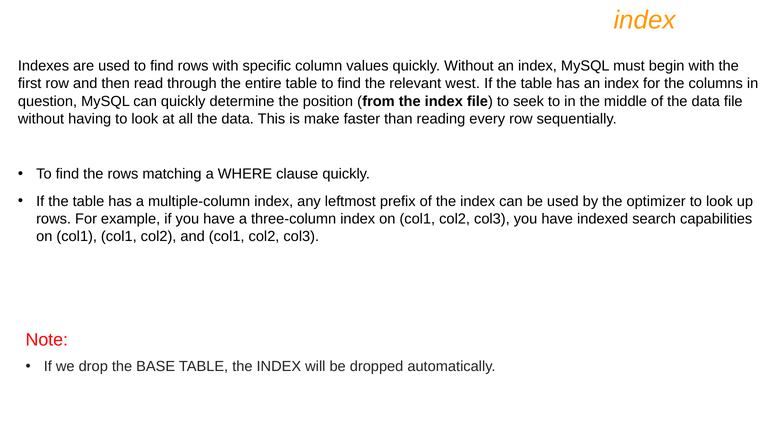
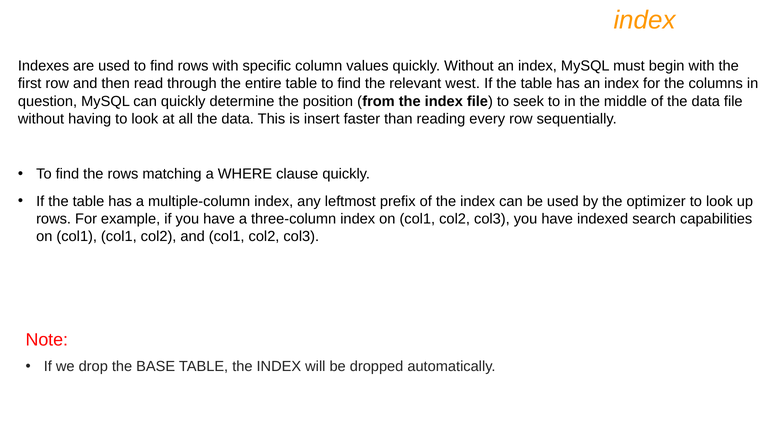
make: make -> insert (322, 119)
